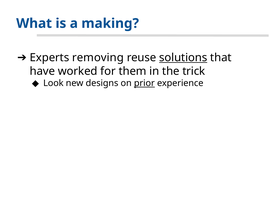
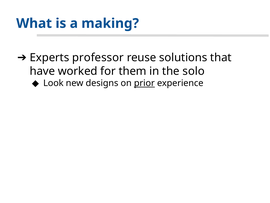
removing: removing -> professor (98, 57)
solutions underline: present -> none (183, 57)
trick: trick -> solo (194, 71)
